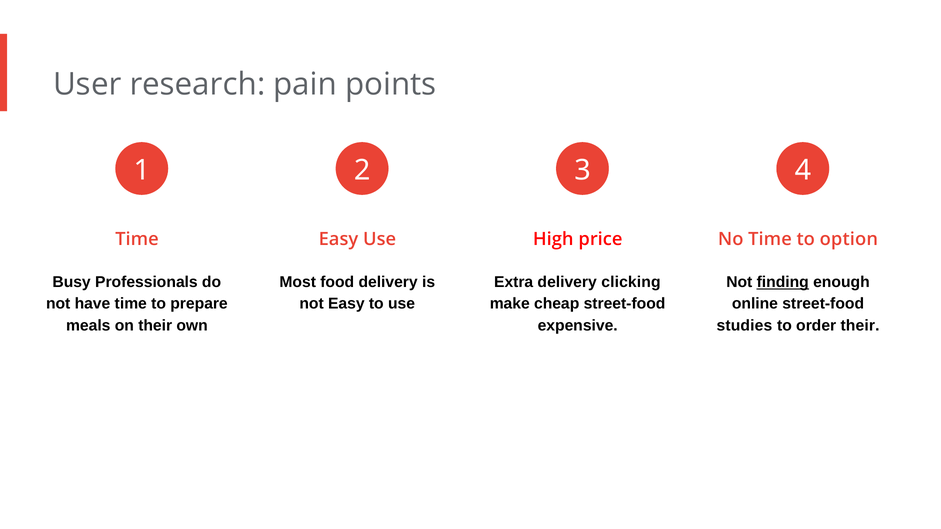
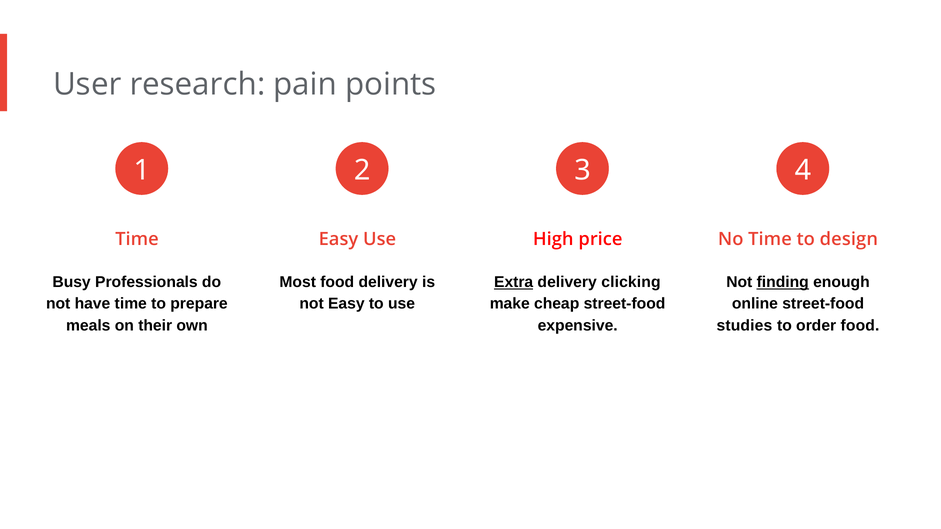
option: option -> design (849, 239)
Extra underline: none -> present (514, 282)
order their: their -> food (860, 326)
